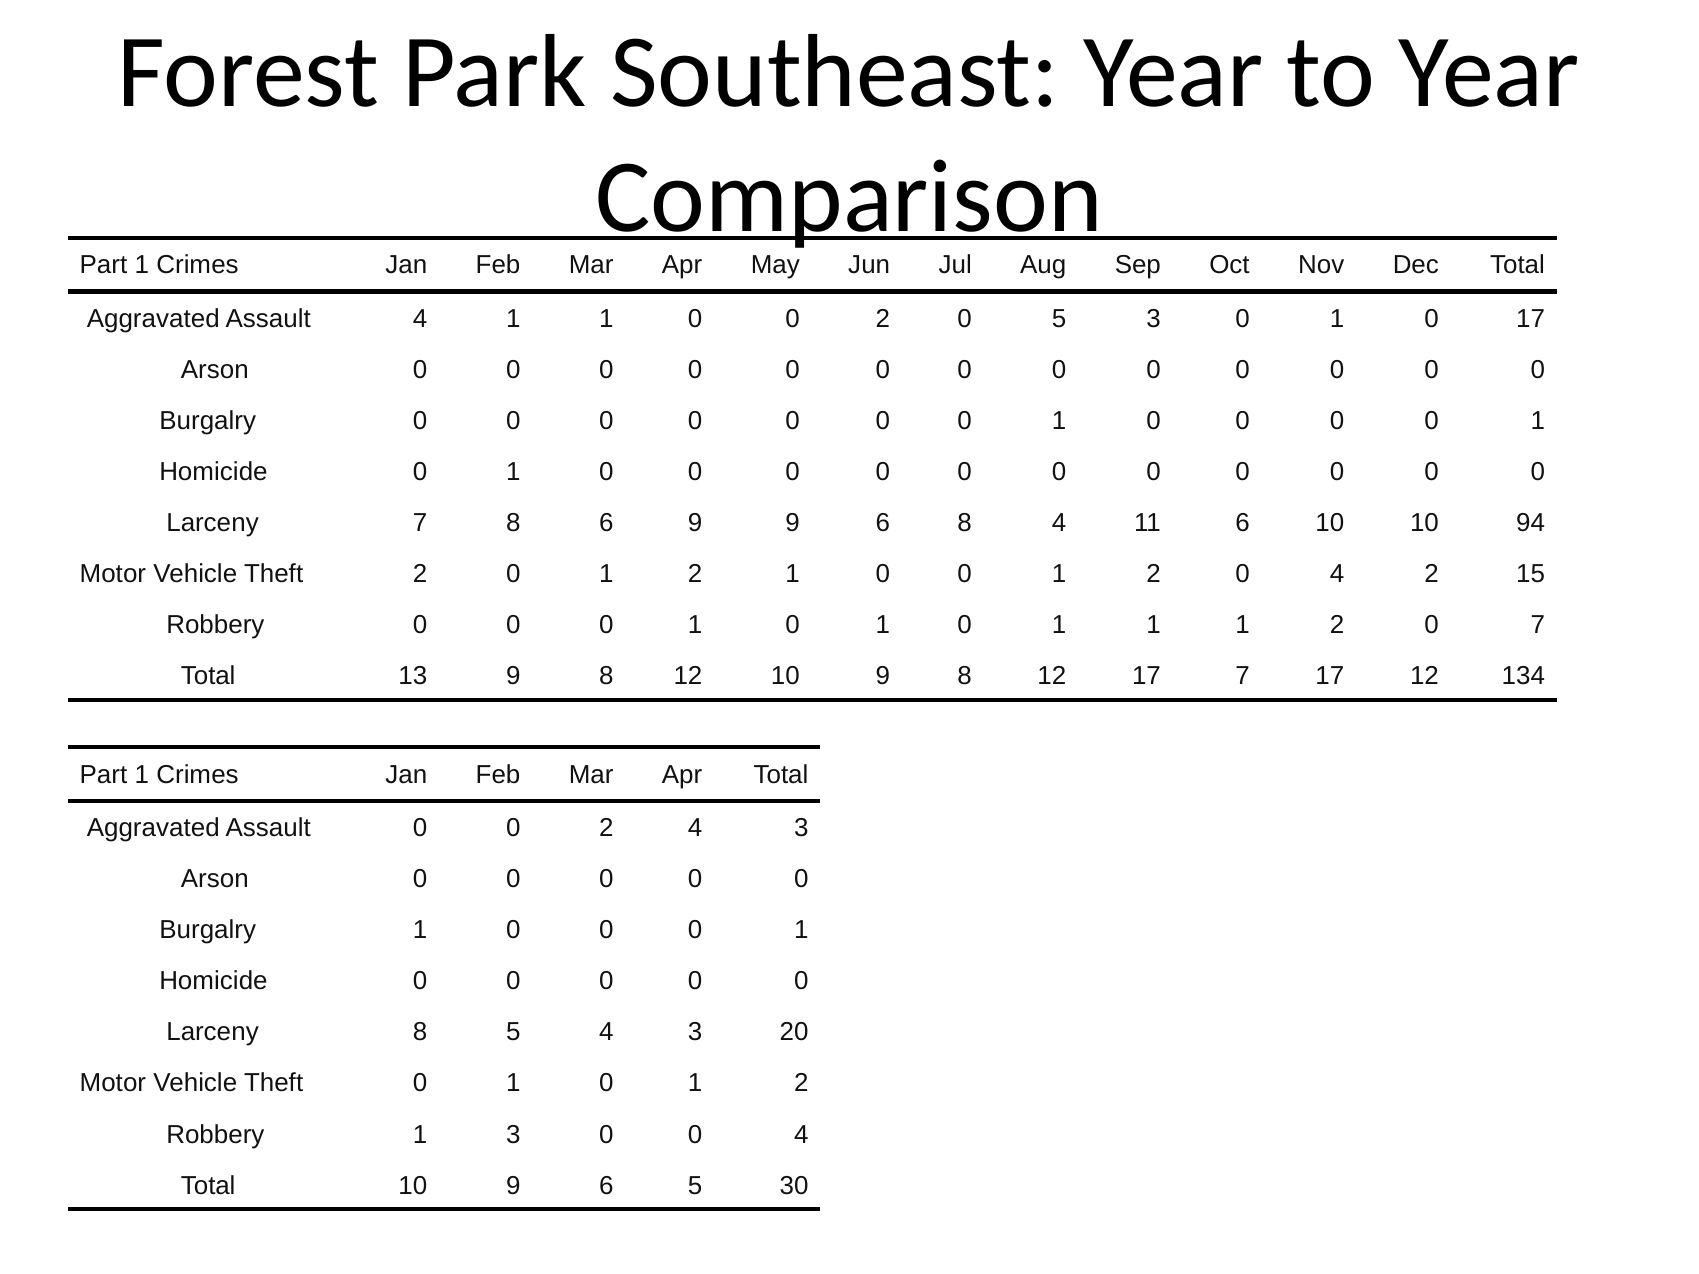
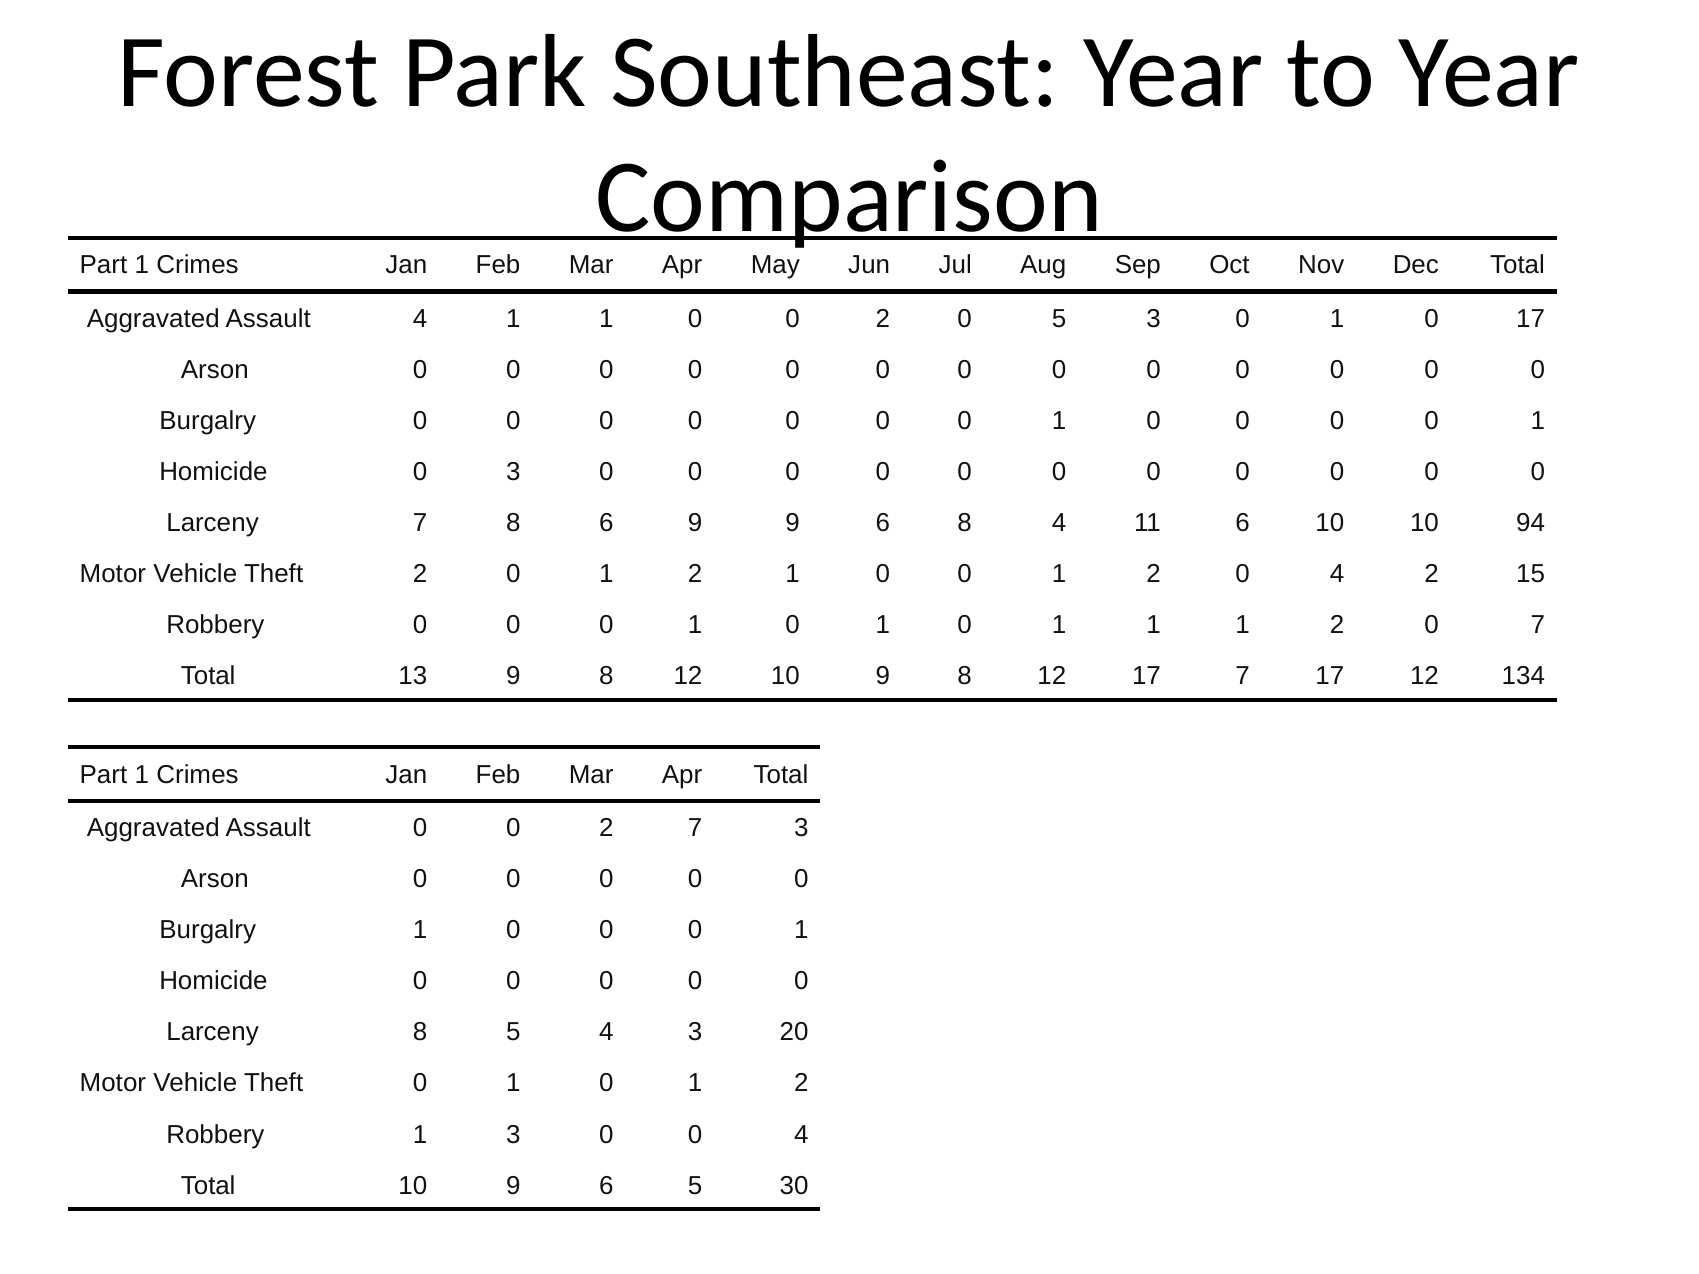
Homicide 0 1: 1 -> 3 (513, 472)
2 4: 4 -> 7 (695, 828)
